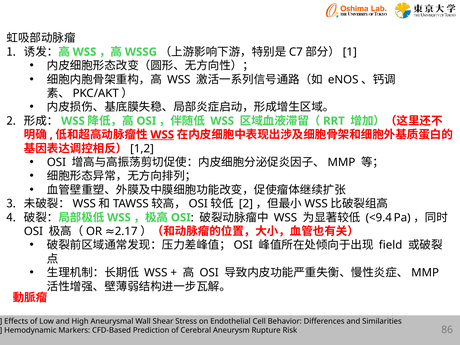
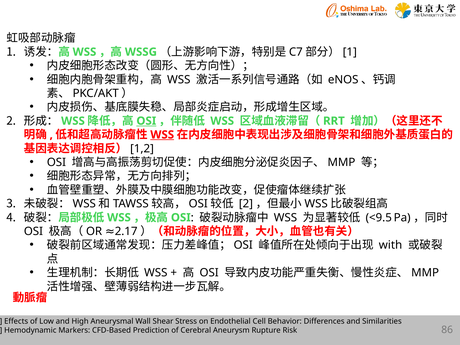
OSI underline: none -> present (146, 121)
<9.4: <9.4 -> <9.5 (379, 218)
field: field -> with (391, 245)
